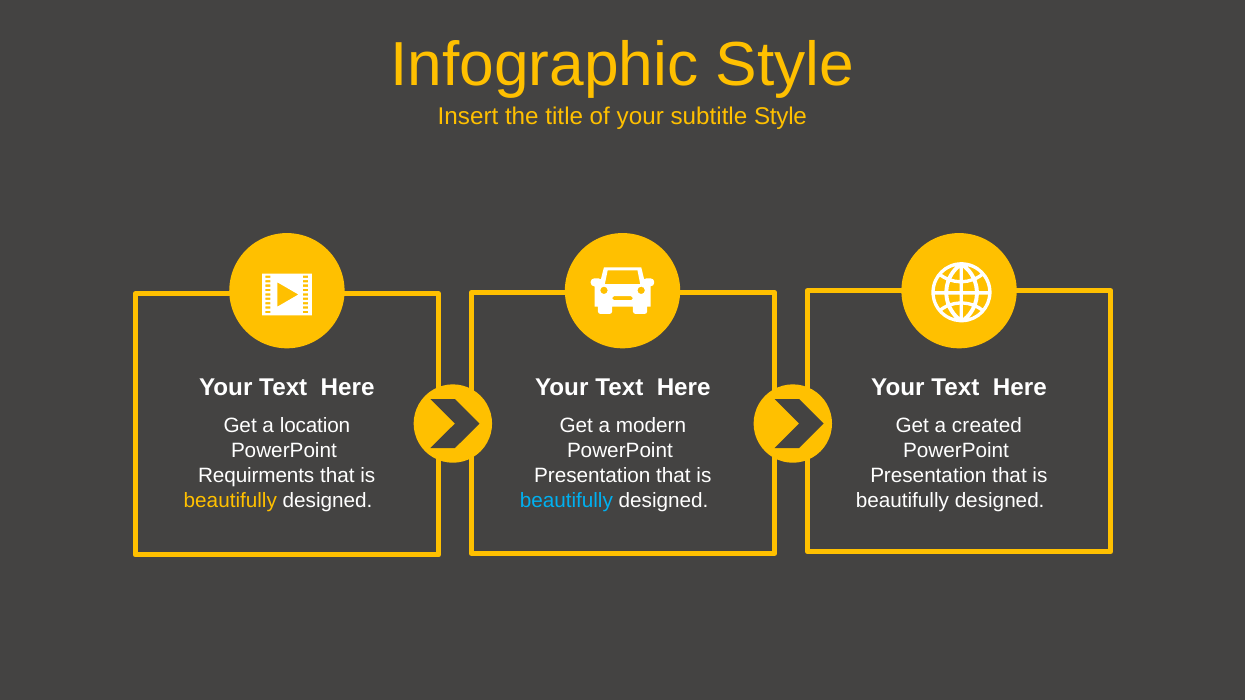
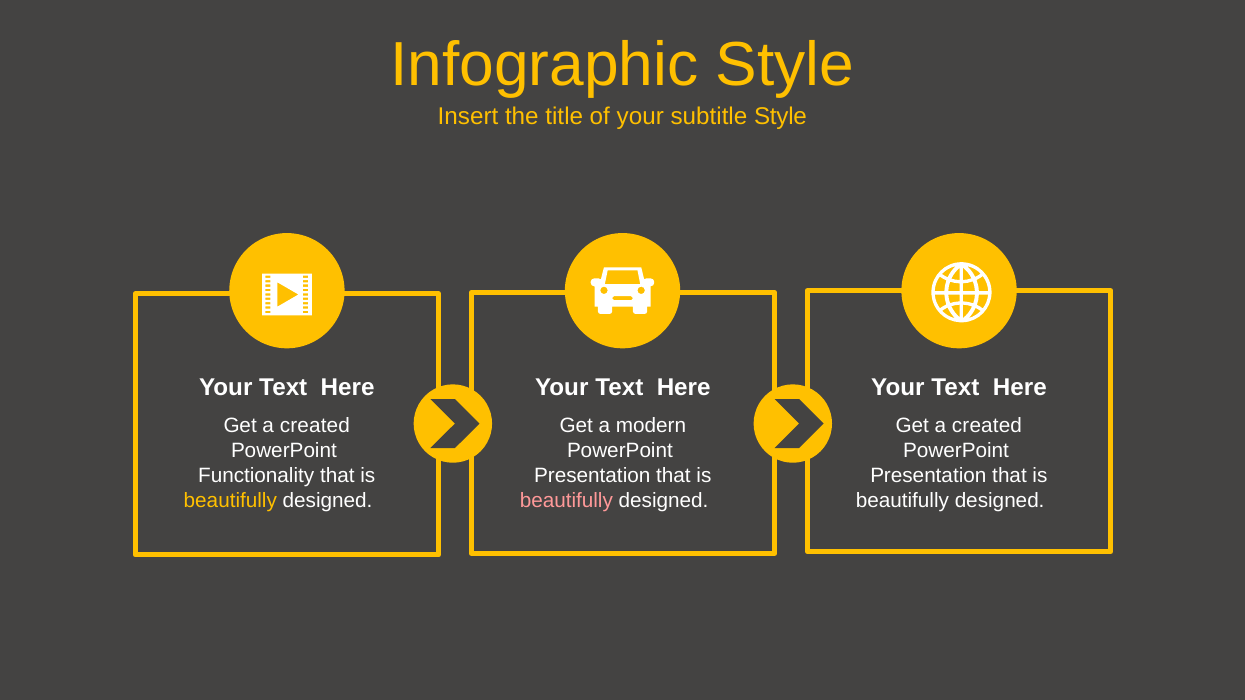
location: location -> created (315, 426)
Requirments: Requirments -> Functionality (256, 476)
beautifully colour: light blue -> pink (566, 501)
